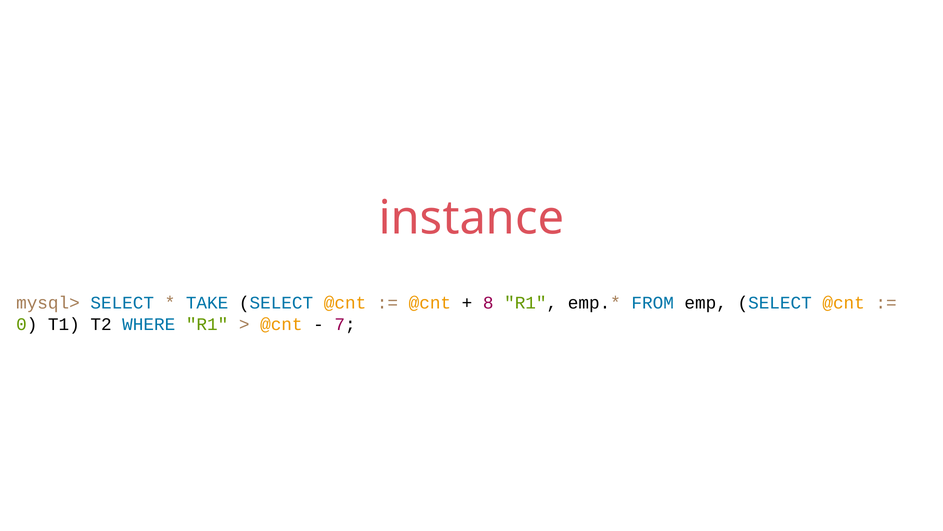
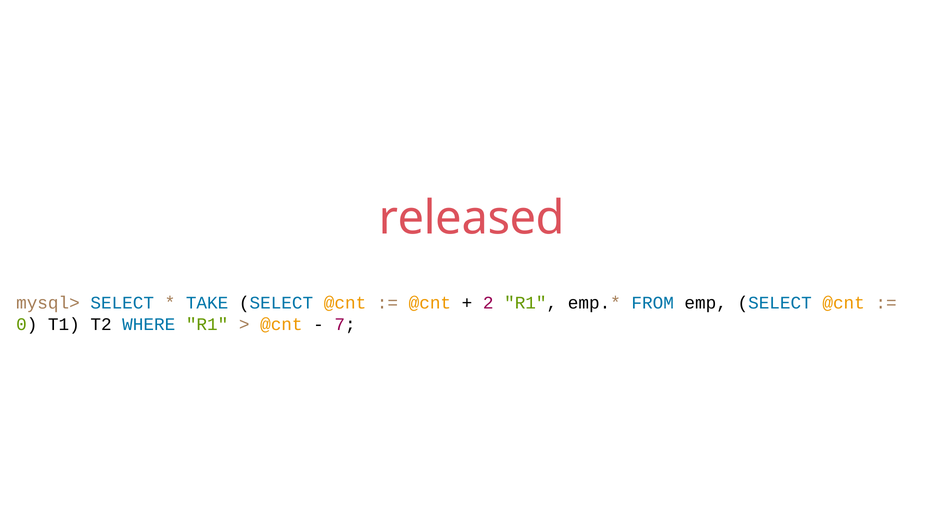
instance: instance -> released (472, 218)
8: 8 -> 2 (488, 303)
